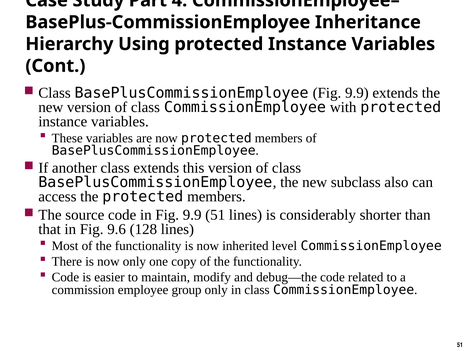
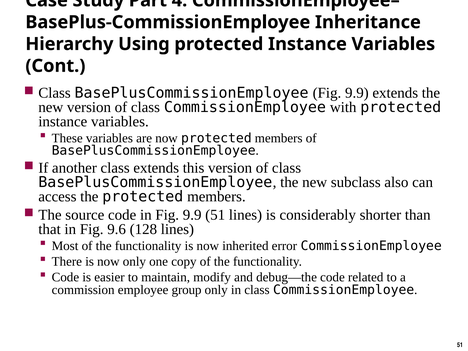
level: level -> error (284, 246)
